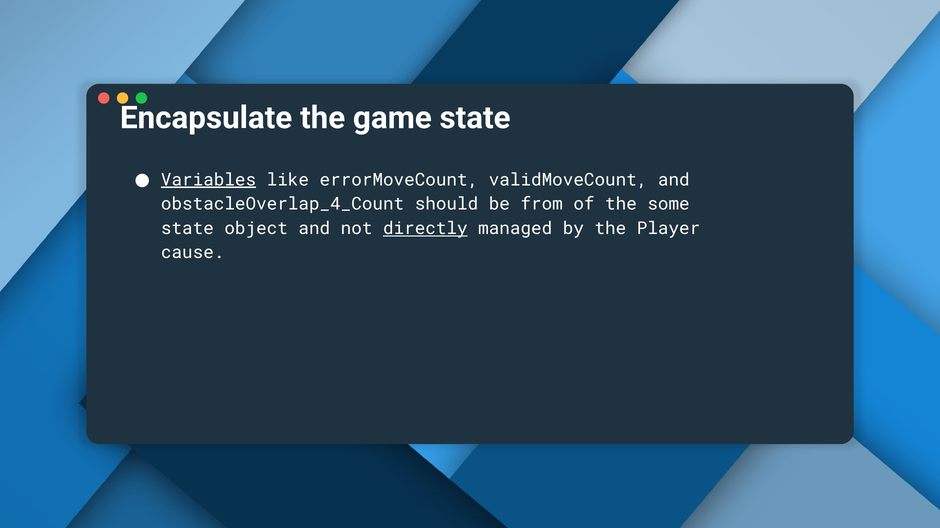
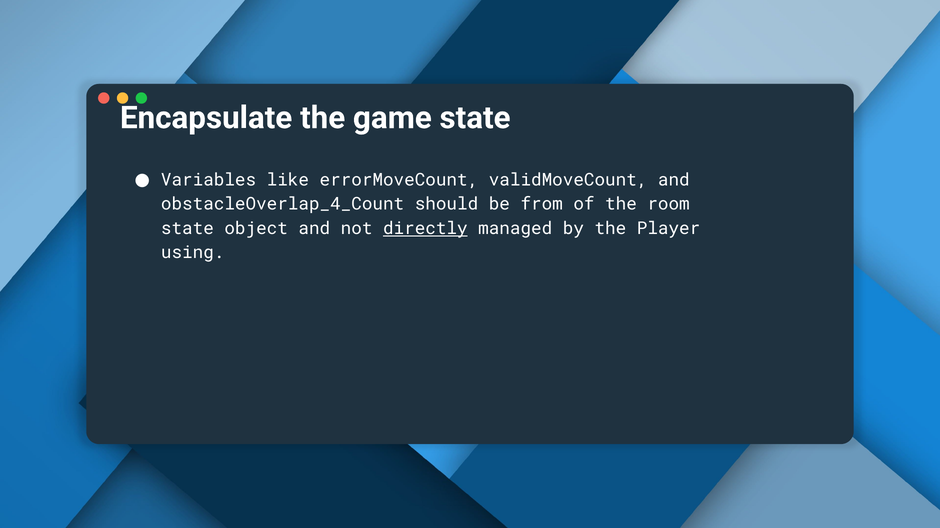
Variables underline: present -> none (209, 180)
some: some -> room (669, 204)
cause: cause -> using (193, 253)
